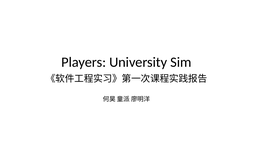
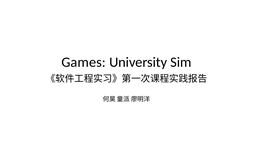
Players: Players -> Games (84, 62)
